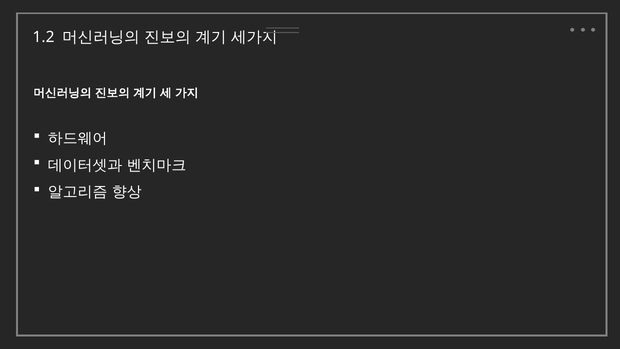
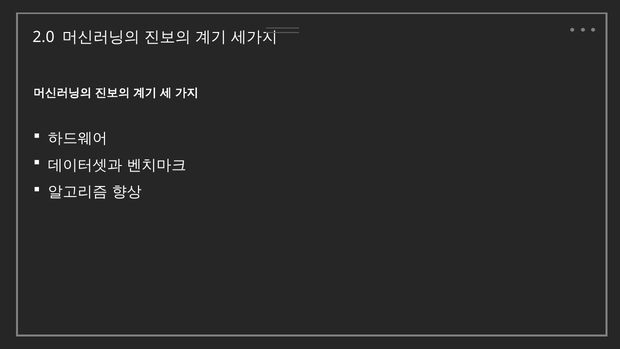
1.2: 1.2 -> 2.0 (44, 37)
